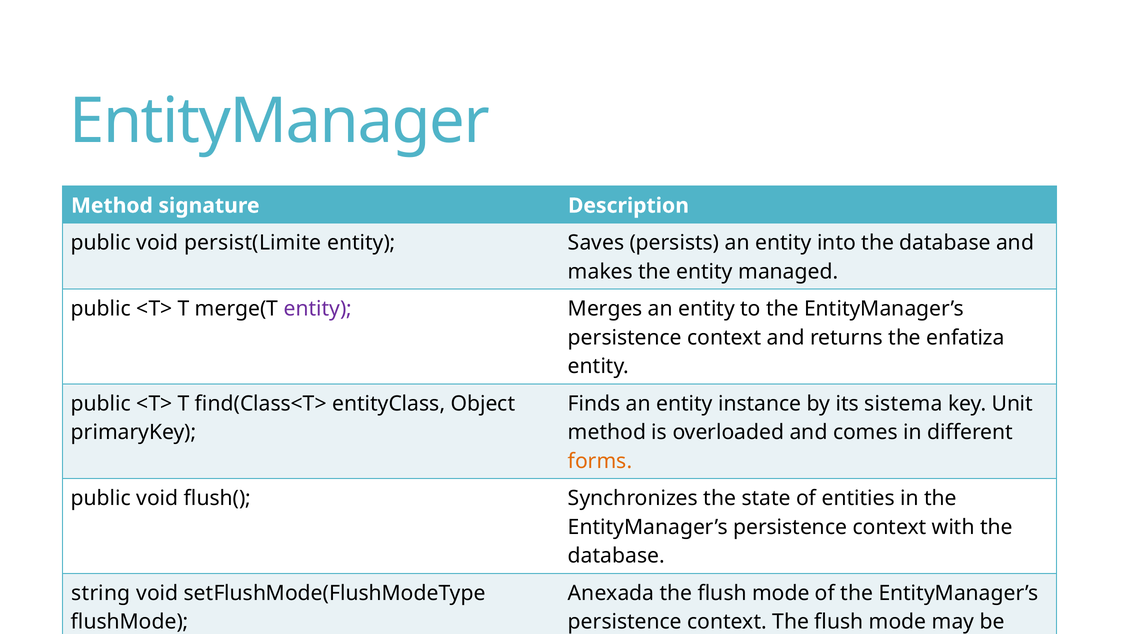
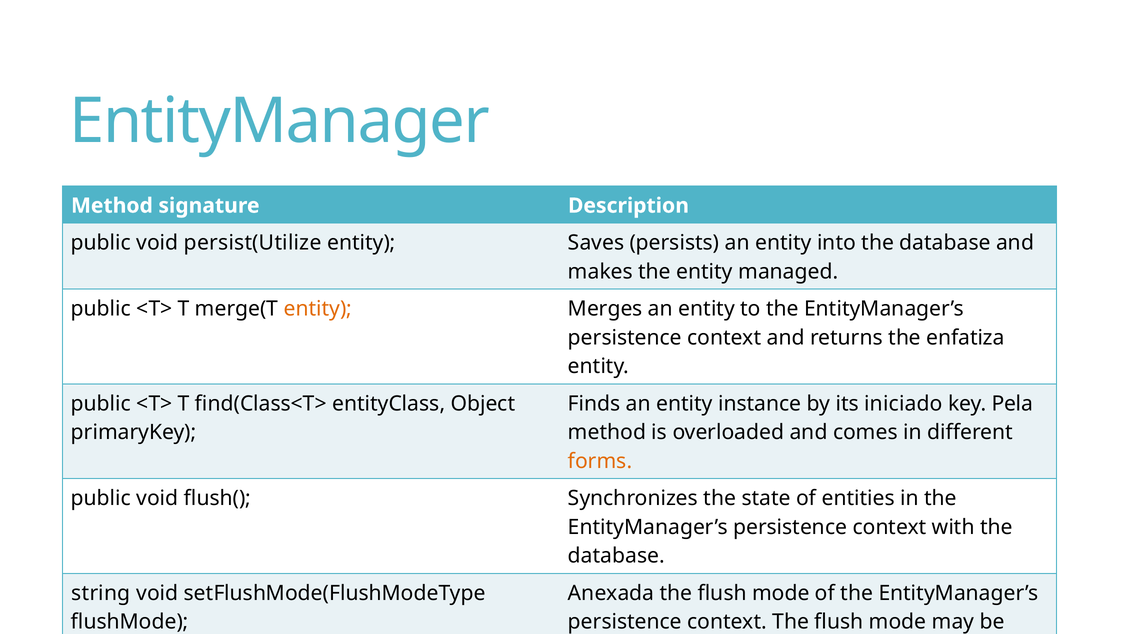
persist(Limite: persist(Limite -> persist(Utilize (253, 243)
entity colour: purple -> orange (318, 309)
sistema: sistema -> iniciado (903, 404)
Unit: Unit -> Pela (1012, 404)
